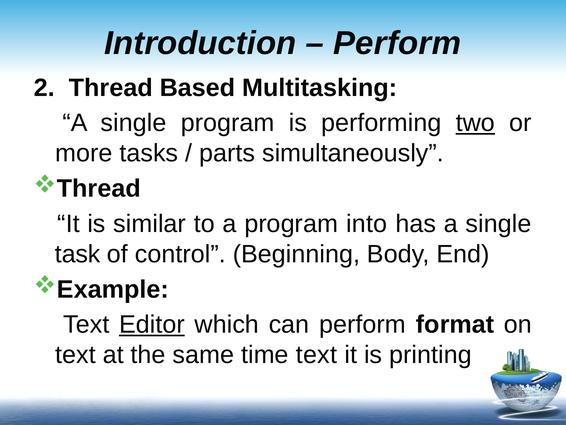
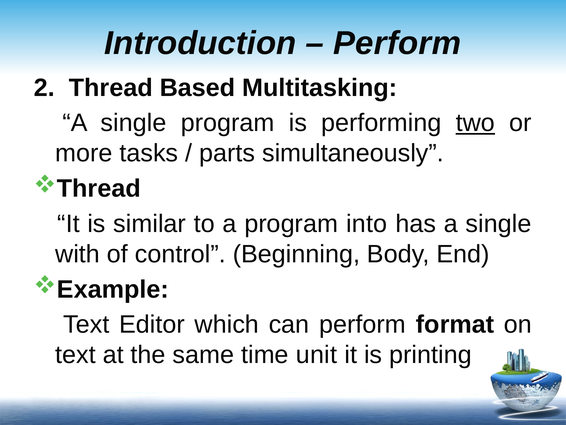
task: task -> with (78, 254)
Editor underline: present -> none (152, 324)
time text: text -> unit (316, 355)
